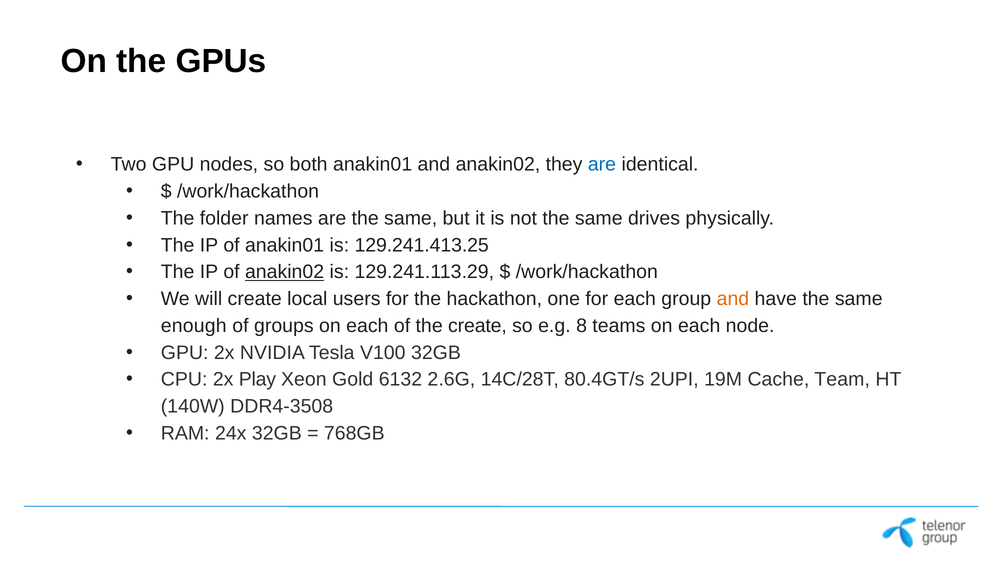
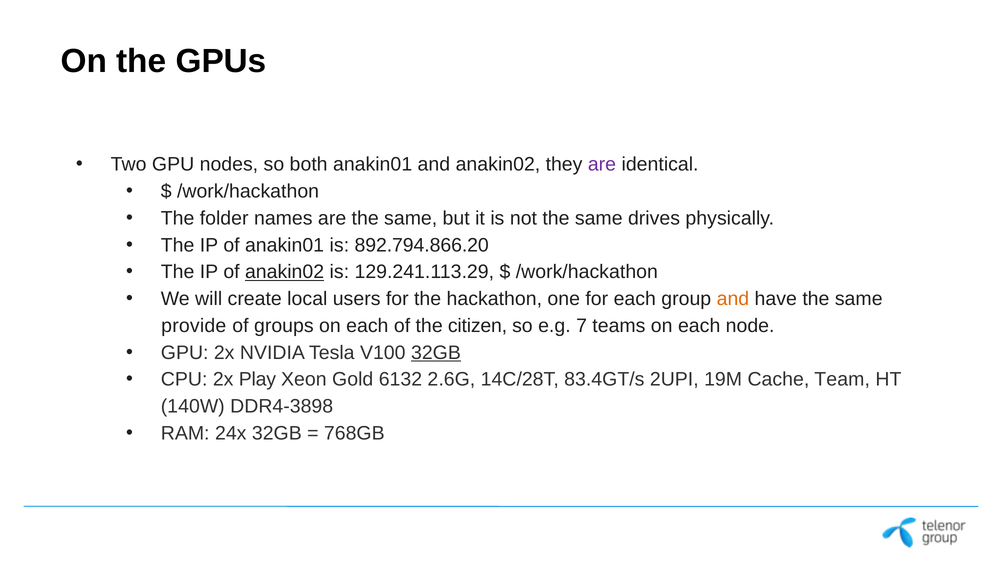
are colour: blue -> purple (602, 164)
129.241.413.25: 129.241.413.25 -> 892.794.866.20 (422, 245)
enough: enough -> provide (194, 326)
the create: create -> citizen (478, 326)
8: 8 -> 7 (582, 326)
32GB underline: none -> present (436, 352)
80.4GT/s: 80.4GT/s -> 83.4GT/s (604, 379)
DDR4-3508: DDR4-3508 -> DDR4-3898 (282, 406)
